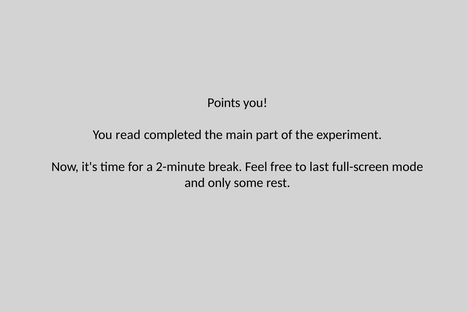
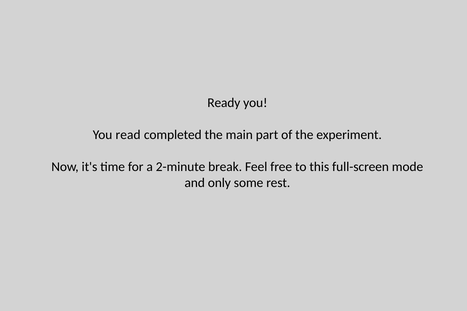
Points: Points -> Ready (224, 103)
last: last -> this (319, 167)
